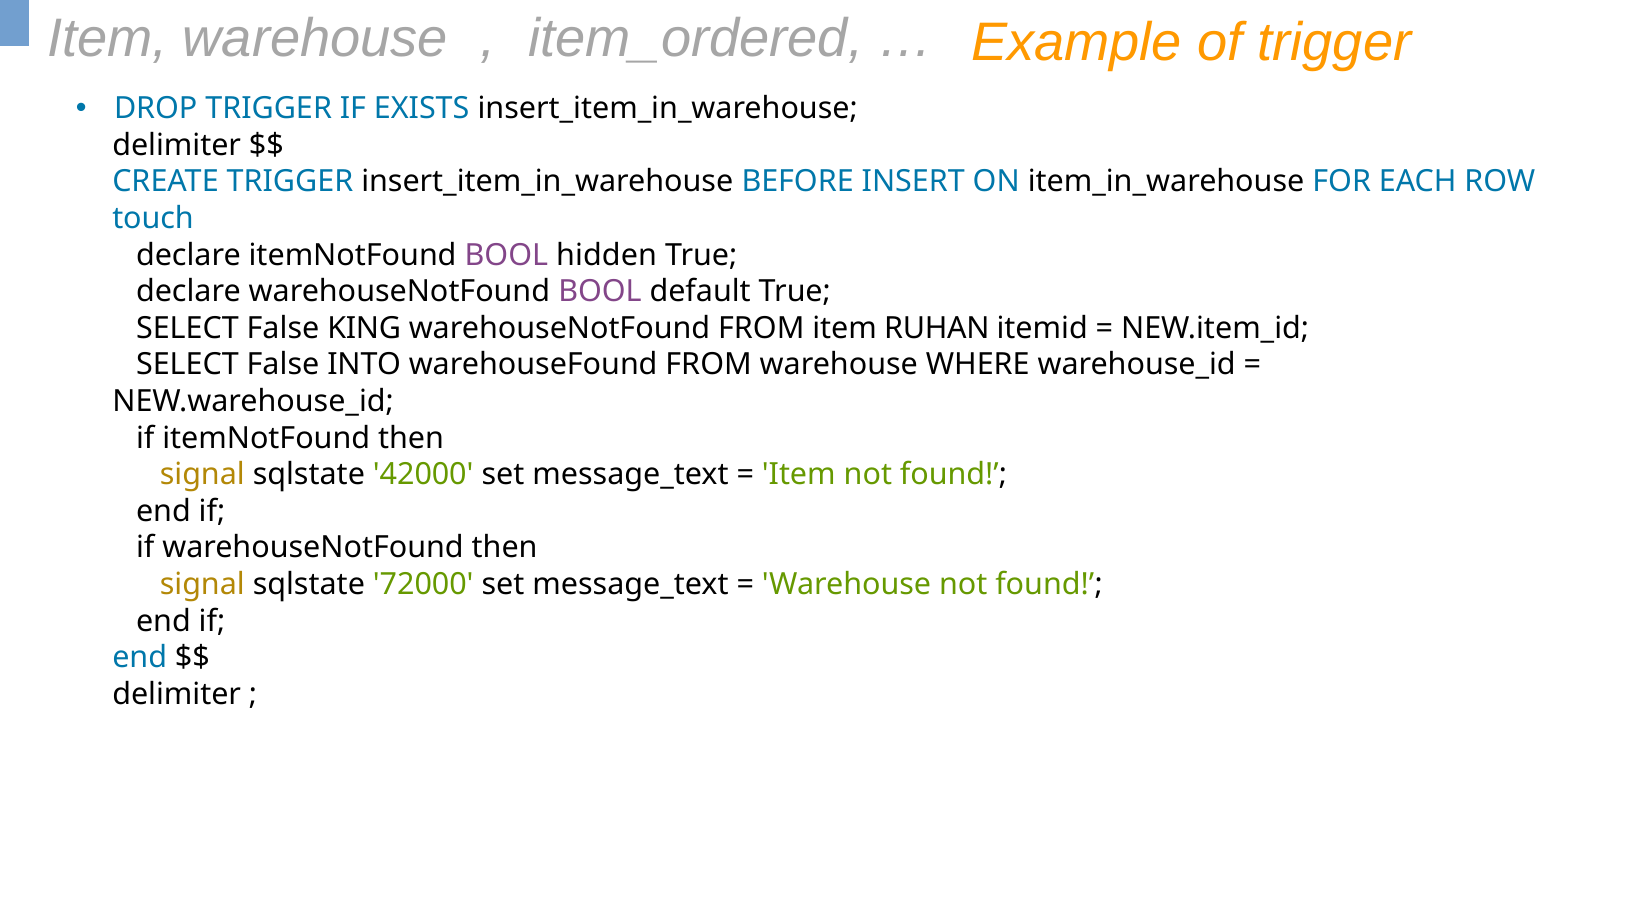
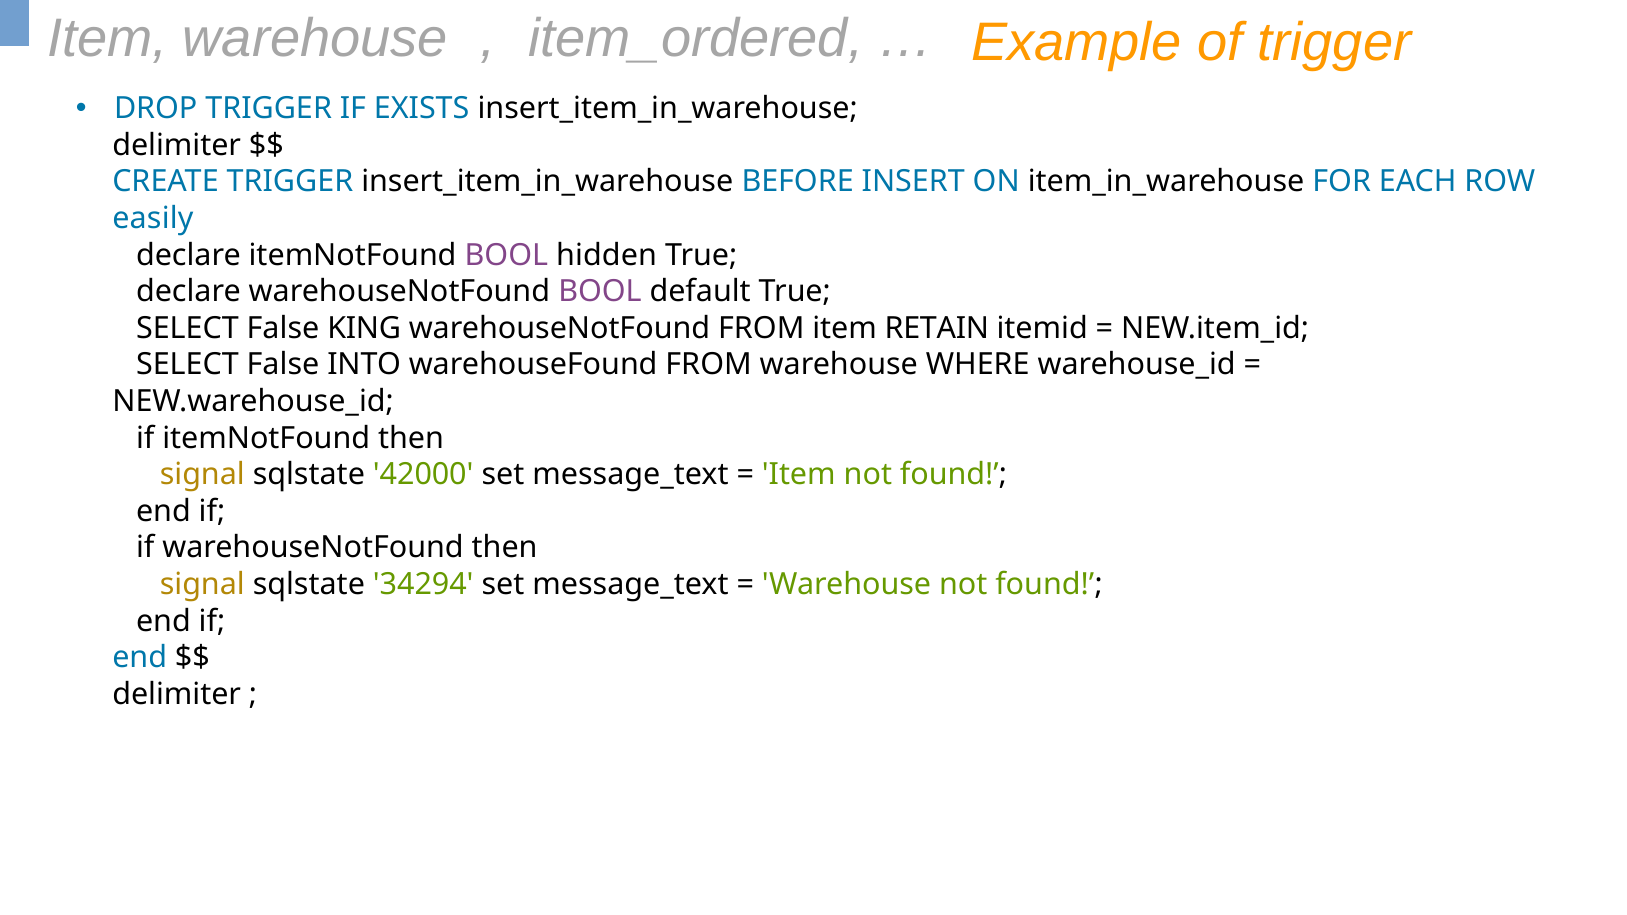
touch: touch -> easily (153, 218)
RUHAN: RUHAN -> RETAIN (937, 328)
72000: 72000 -> 34294 (423, 584)
